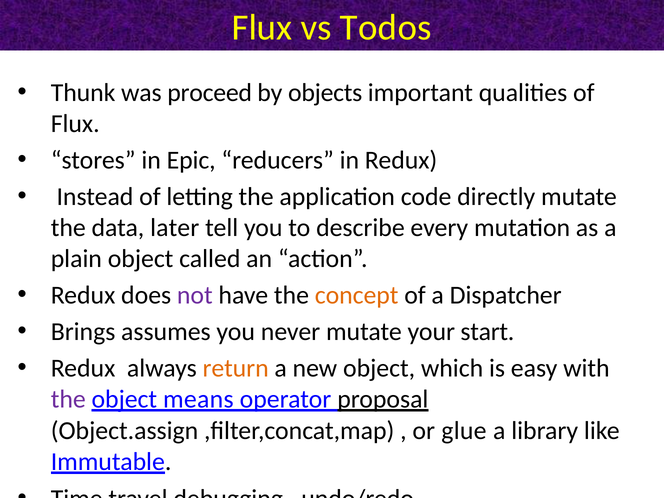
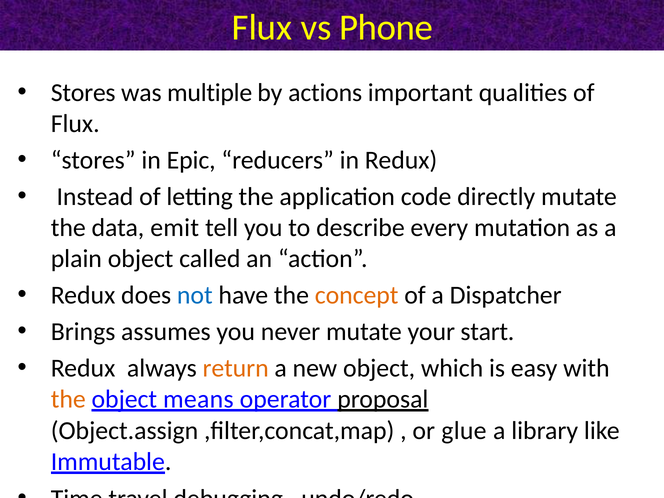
Todos: Todos -> Phone (386, 28)
Thunk: Thunk -> Stores (83, 92)
proceed: proceed -> multiple (210, 92)
objects: objects -> actions (325, 92)
later: later -> emit (175, 228)
not colour: purple -> blue (195, 295)
the colour: purple -> orange (68, 399)
